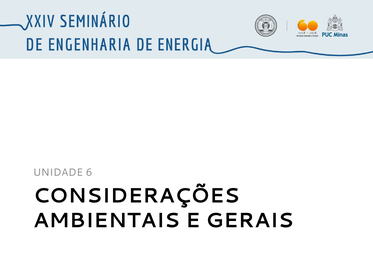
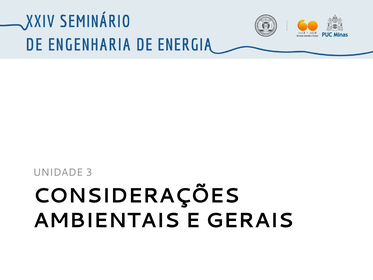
6: 6 -> 3 (89, 172)
